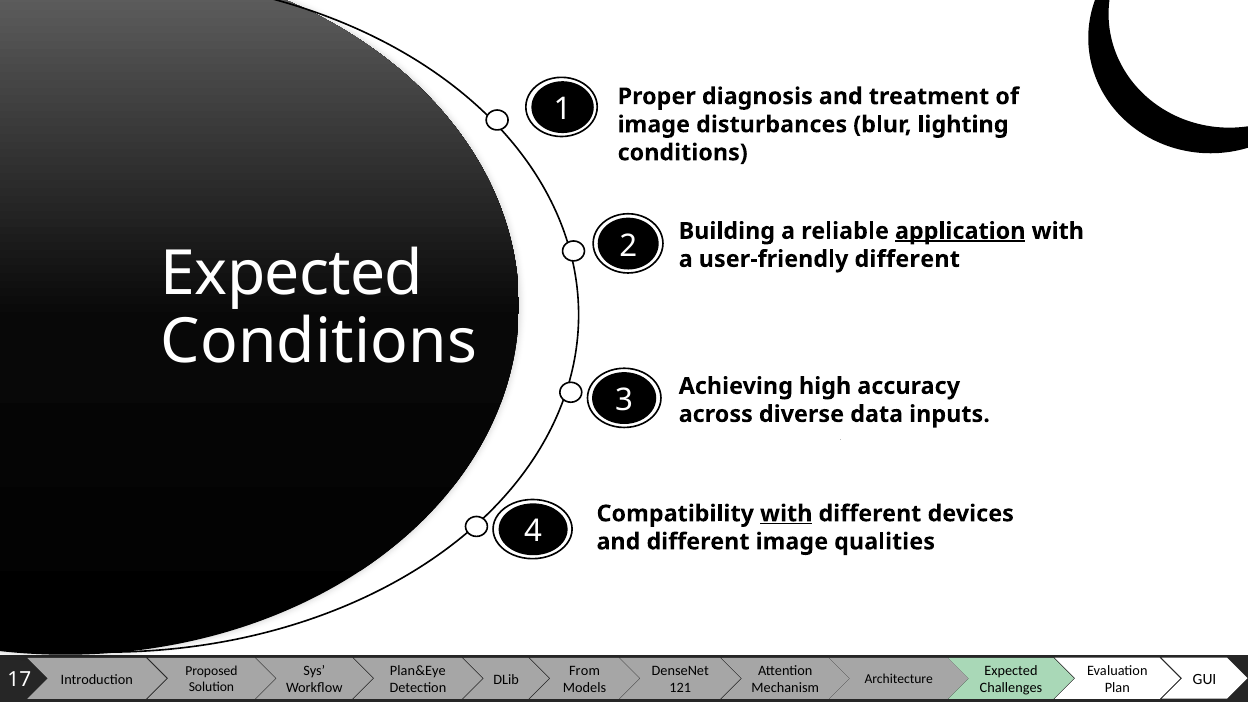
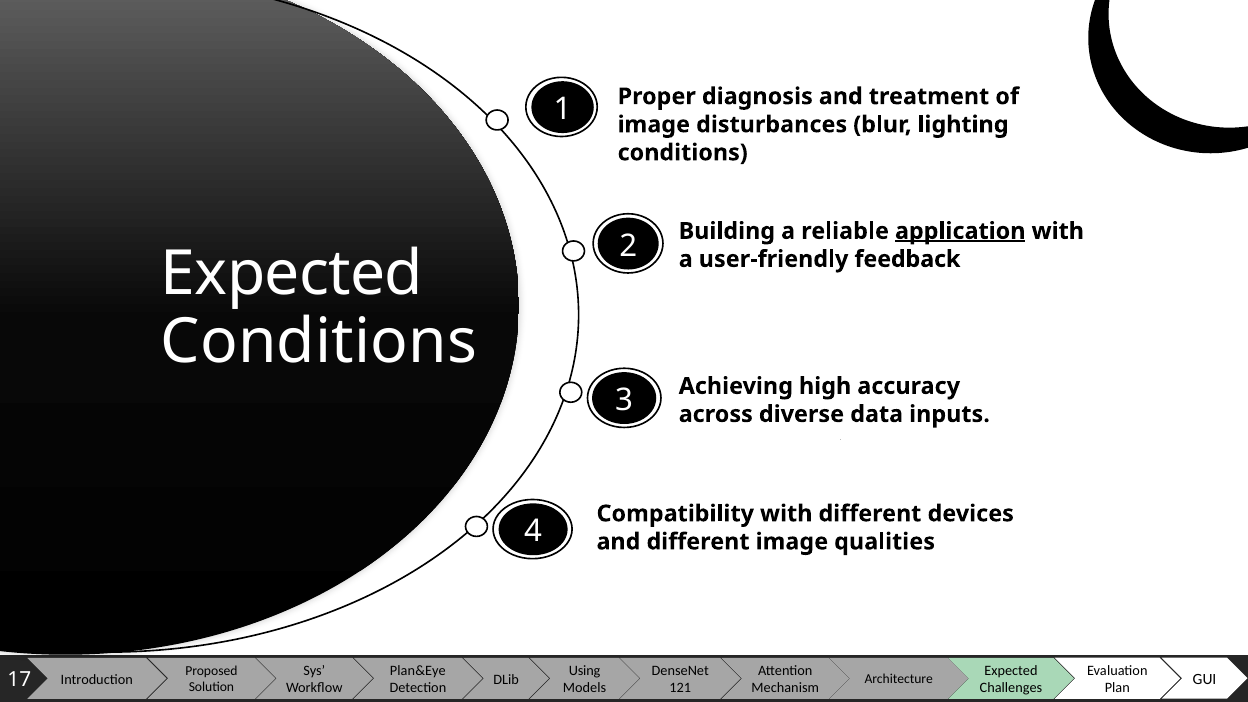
user-friendly different: different -> feedback (907, 259)
with underline: present -> none (786, 514)
From: From -> Using (585, 671)
